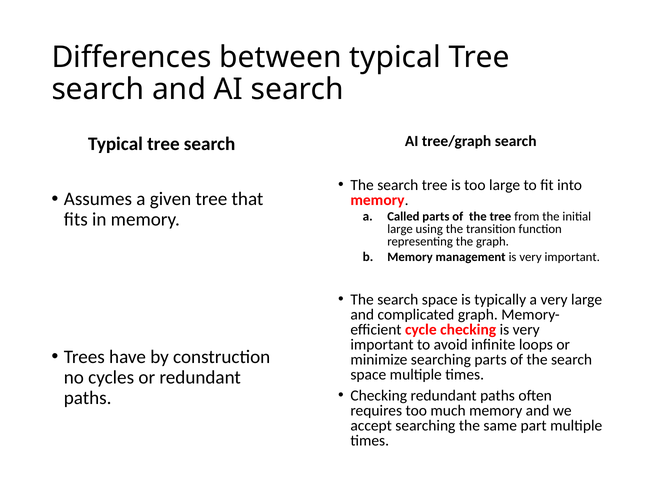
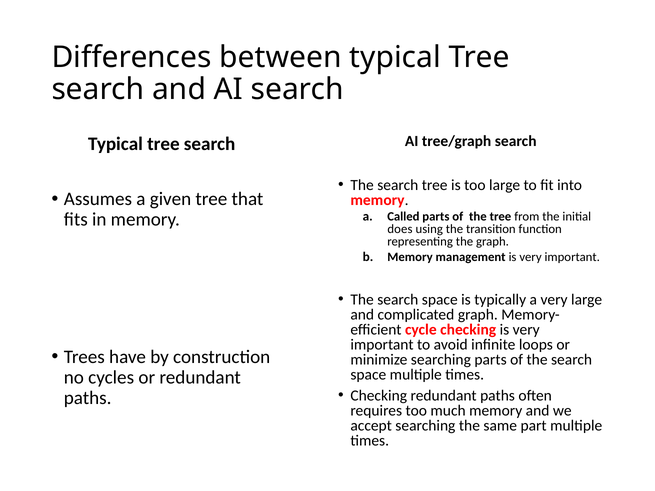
large: large -> does (400, 229)
